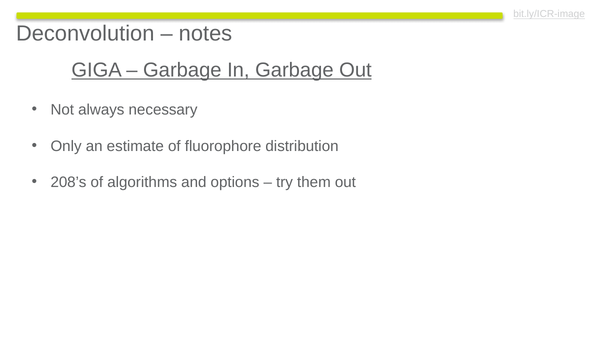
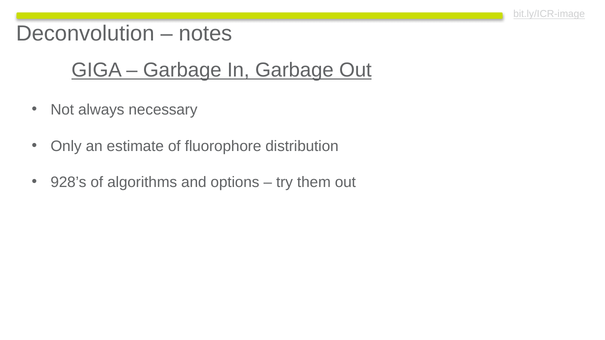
208’s: 208’s -> 928’s (68, 182)
